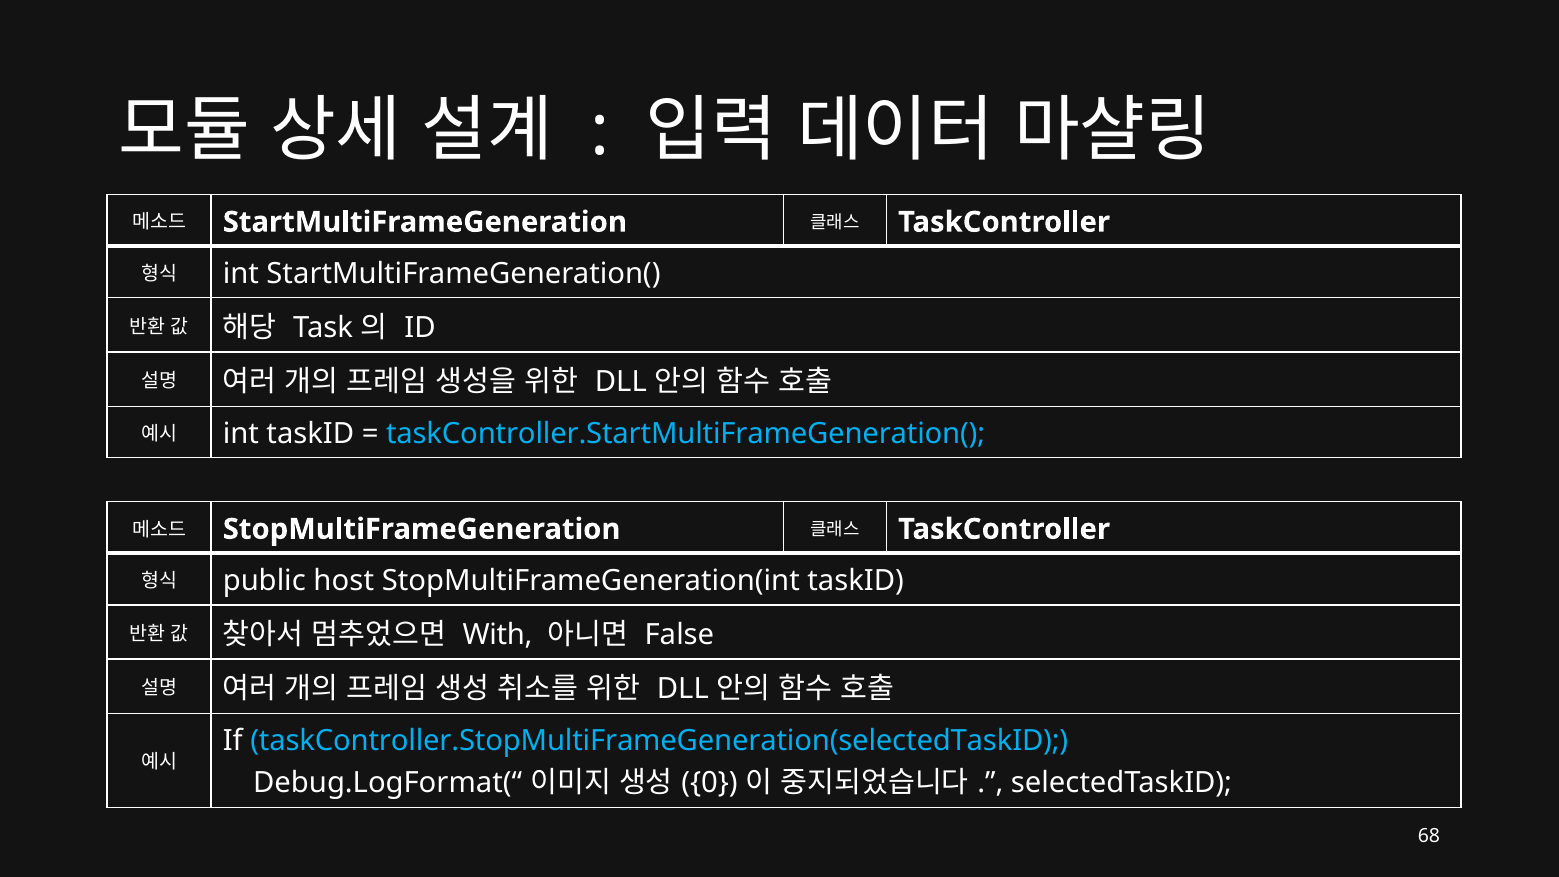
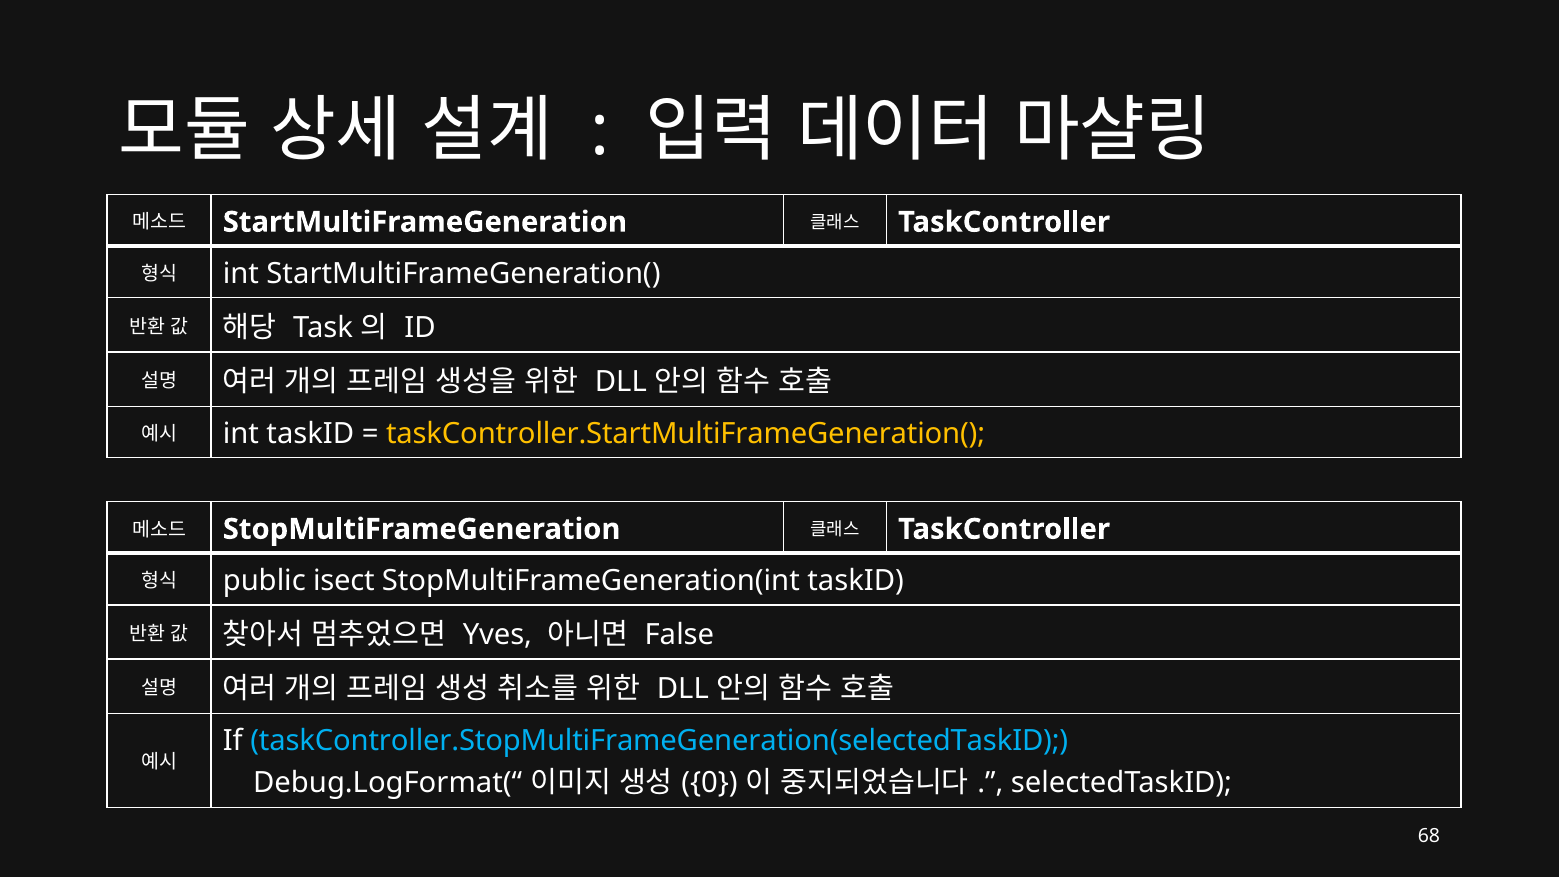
taskController.StartMultiFrameGeneration( colour: light blue -> yellow (686, 434)
host: host -> isect (344, 581)
With: With -> Yves (497, 635)
